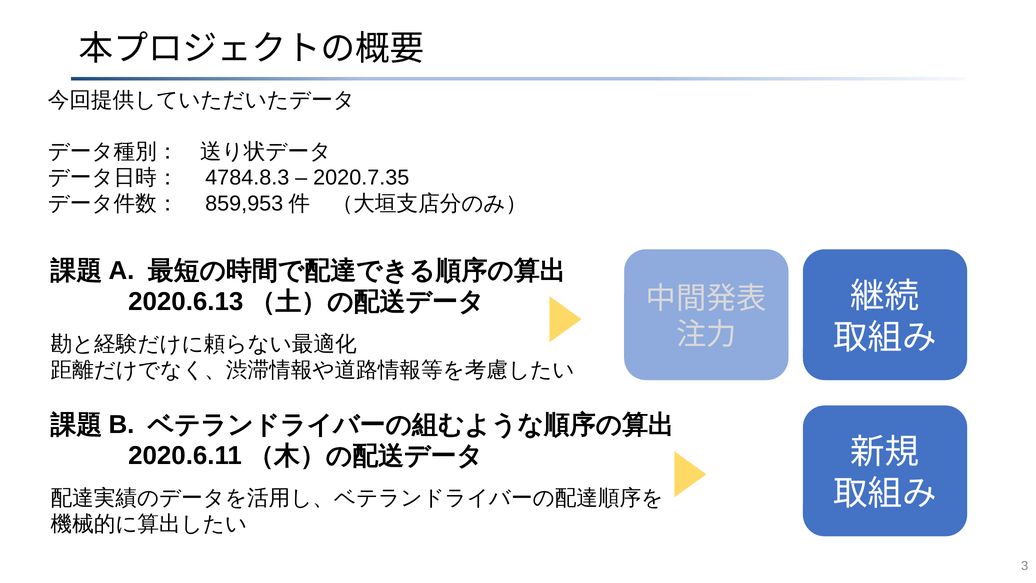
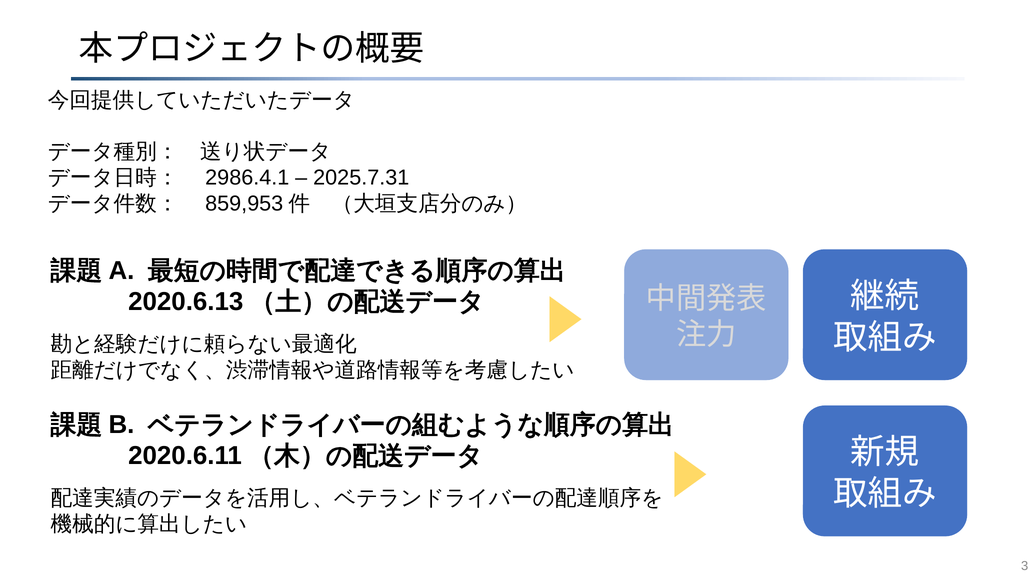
4784.8.3: 4784.8.3 -> 2986.4.1 (247, 178)
2020.7.35: 2020.7.35 -> 2025.7.31 (361, 178)
